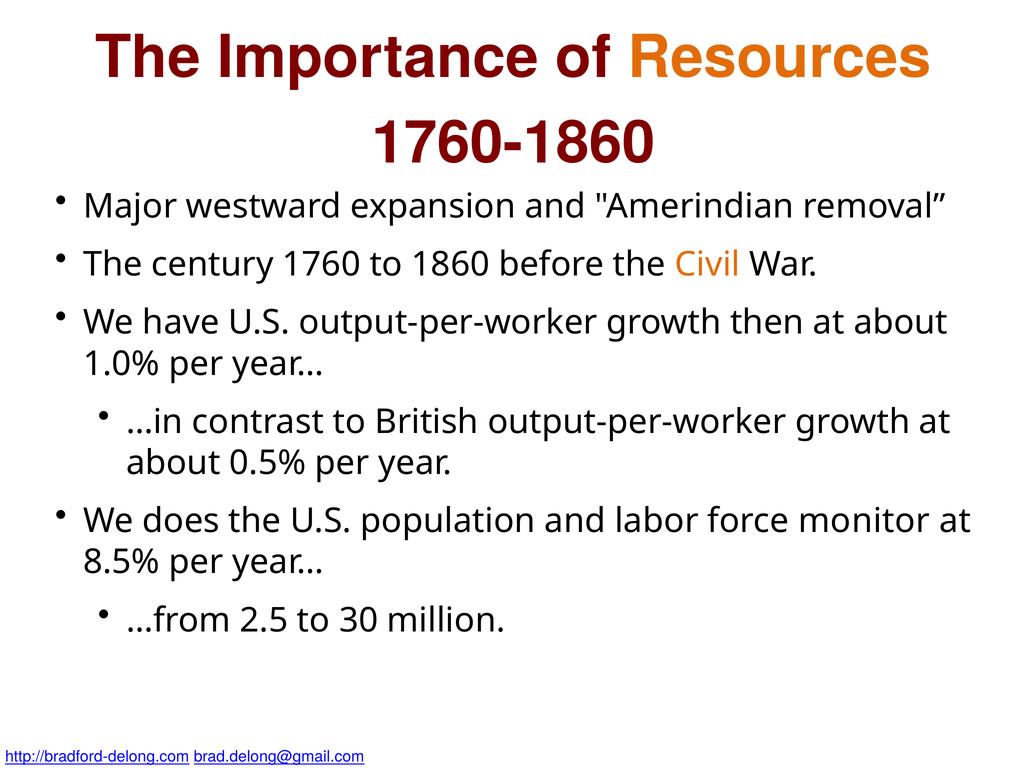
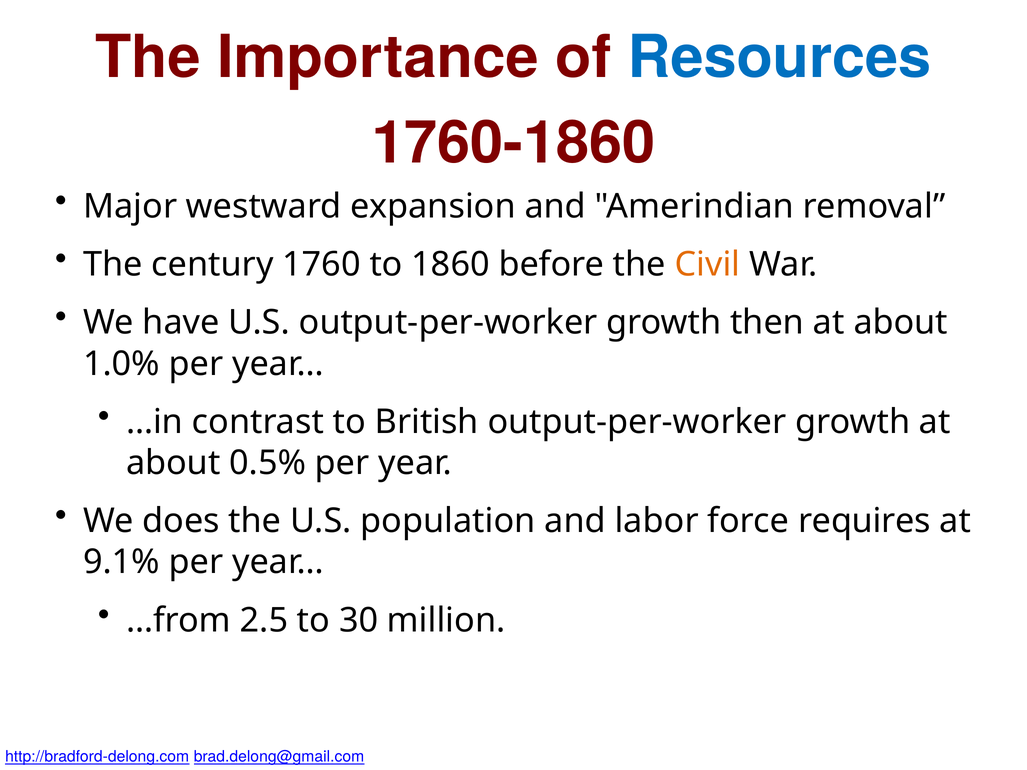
Resources colour: orange -> blue (780, 58)
monitor: monitor -> requires (864, 521)
8.5%: 8.5% -> 9.1% (122, 562)
